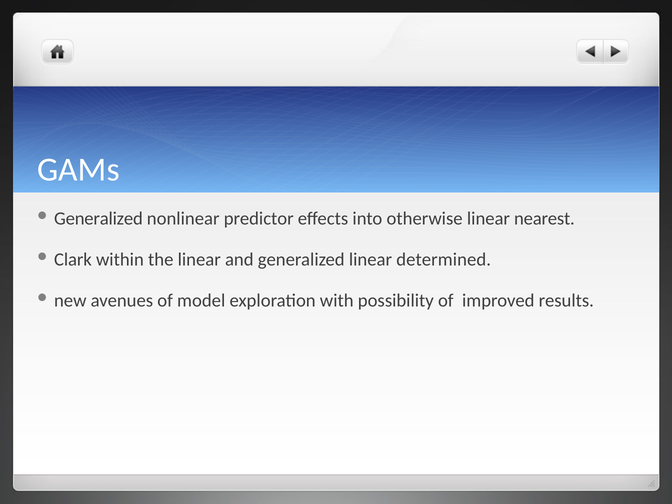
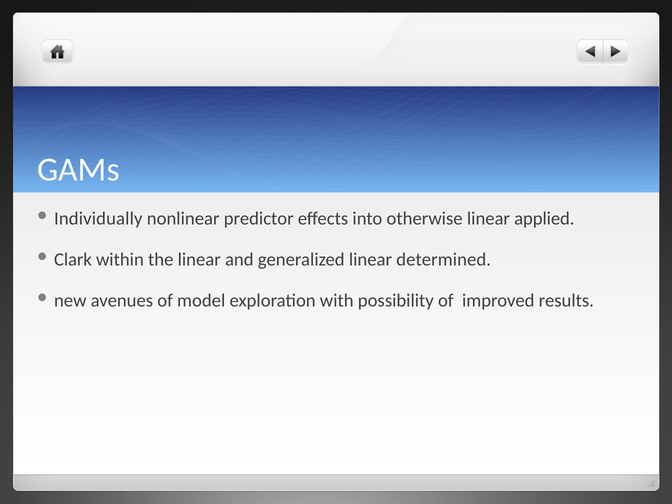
Generalized: Generalized -> Individually (98, 218)
nearest: nearest -> applied (544, 218)
